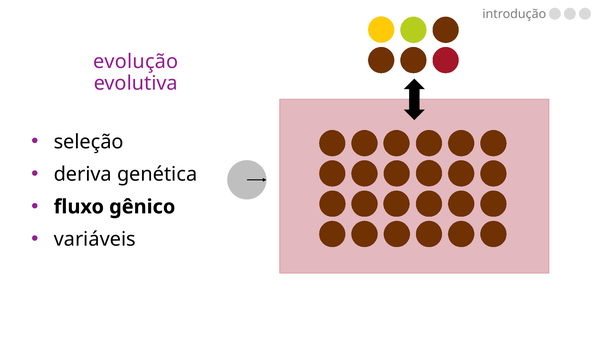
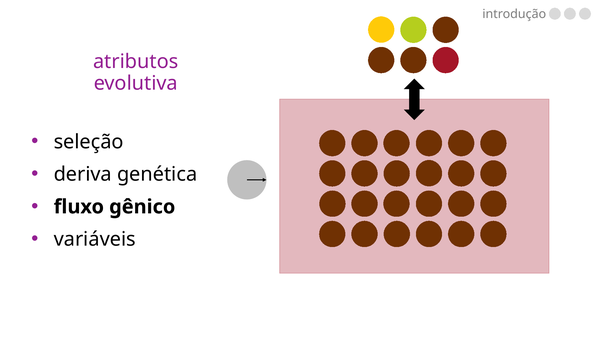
evolução: evolução -> atributos (136, 61)
